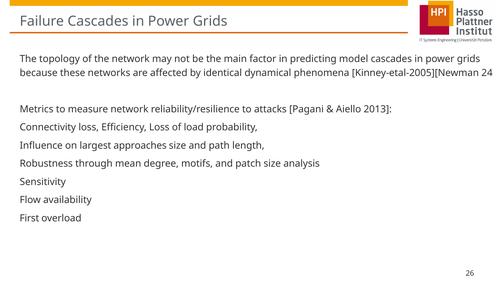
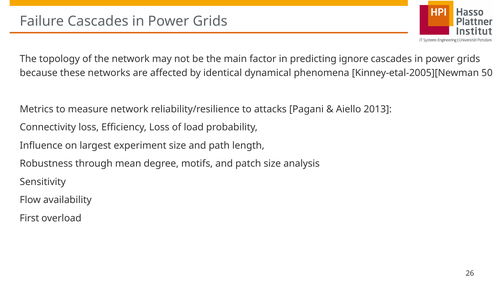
model: model -> ignore (354, 59)
24: 24 -> 50 (487, 73)
approaches: approaches -> experiment (140, 145)
